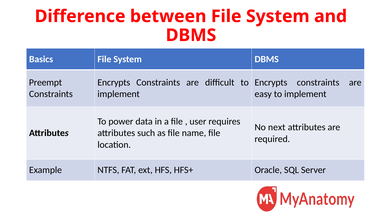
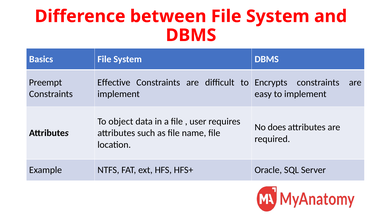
Encrypts: Encrypts -> Effective (114, 82)
power: power -> object (121, 121)
next: next -> does (277, 127)
